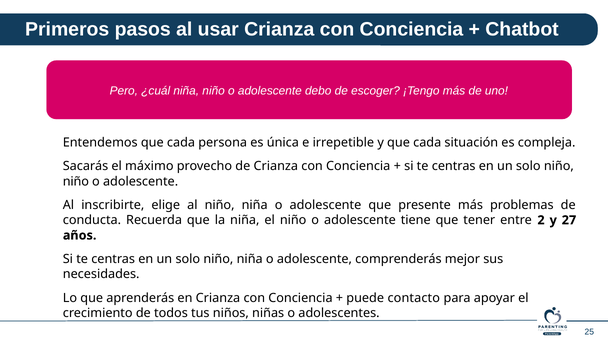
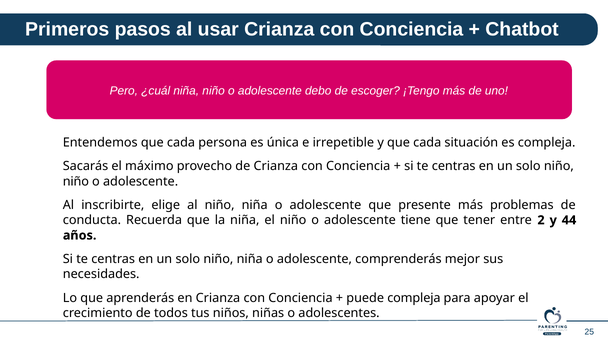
27: 27 -> 44 (569, 220)
puede contacto: contacto -> compleja (414, 298)
